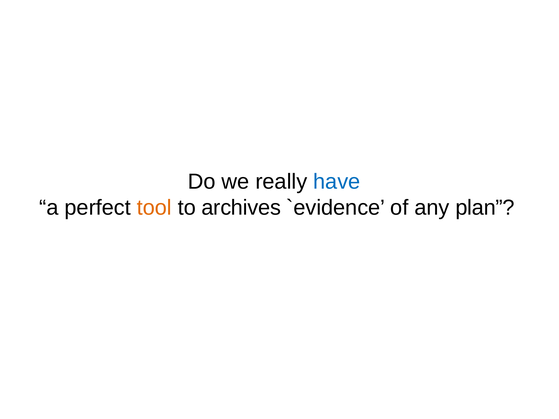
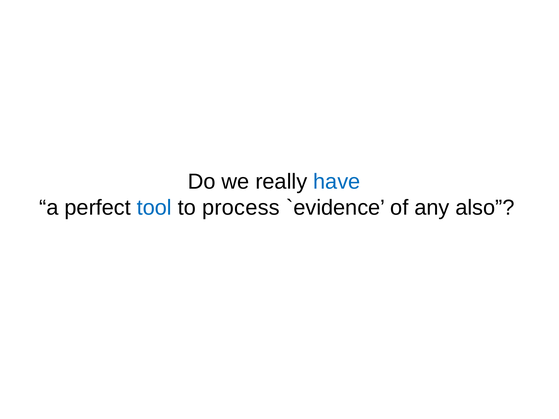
tool colour: orange -> blue (154, 208)
archives: archives -> process (241, 208)
plan: plan -> also (485, 208)
